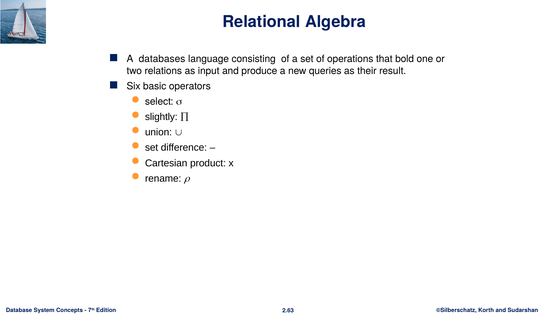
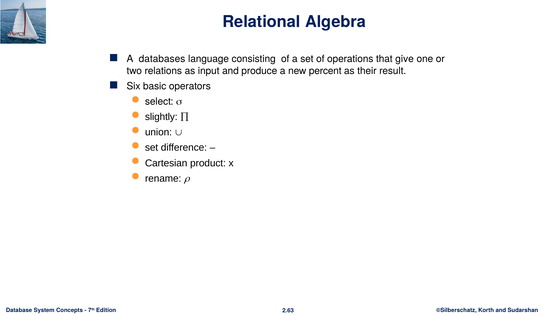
bold: bold -> give (405, 59)
queries: queries -> percent (325, 71)
